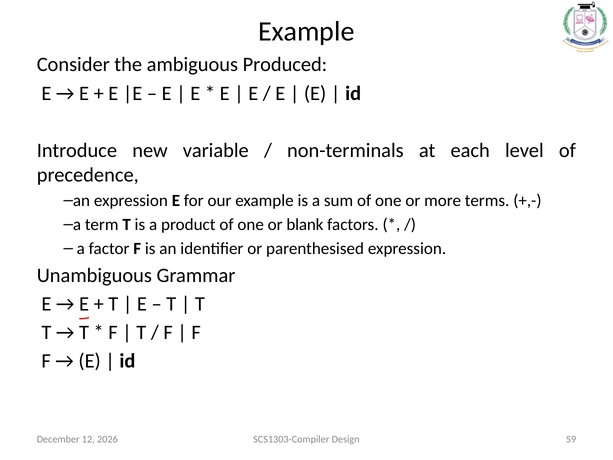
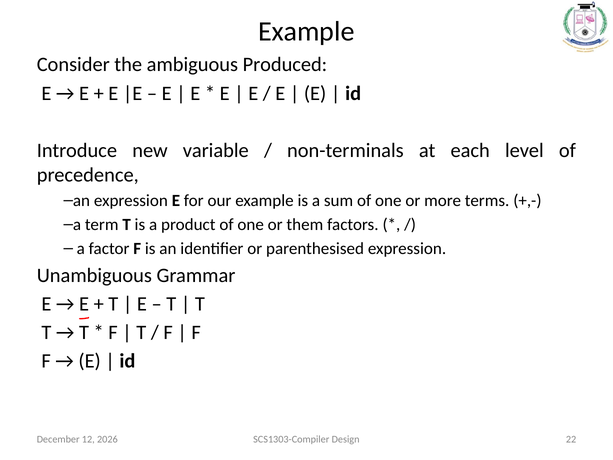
blank: blank -> them (305, 224)
59: 59 -> 22 (571, 439)
